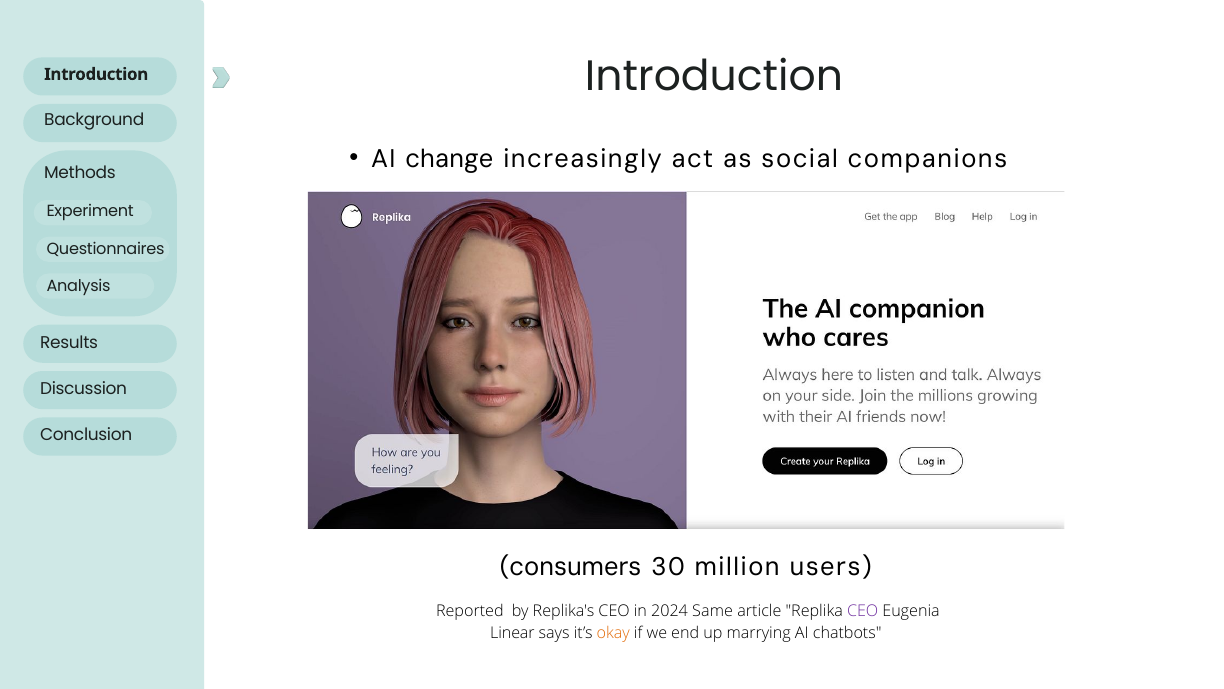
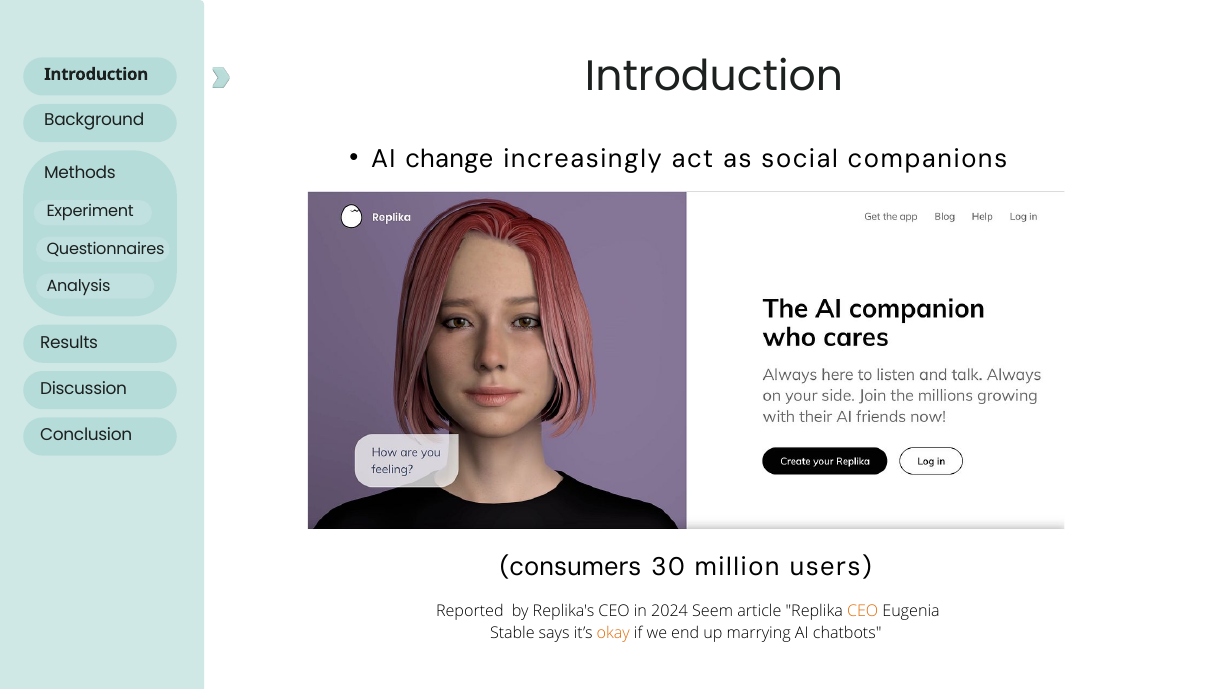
Same: Same -> Seem (713, 610)
CEO colour: purple -> orange (863, 610)
Linear: Linear -> Stable (512, 633)
